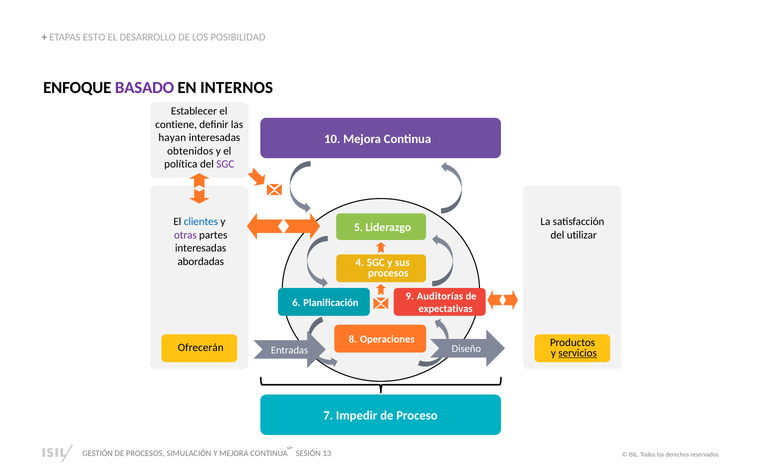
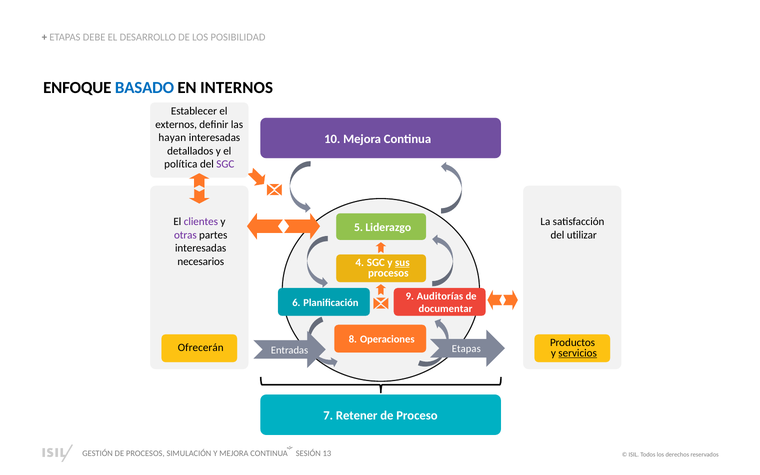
ESTO: ESTO -> DEBE (94, 37)
BASADO colour: purple -> blue (145, 88)
contiene: contiene -> externos (176, 124)
obtenidos: obtenidos -> detallados (190, 151)
clientes colour: blue -> purple (201, 222)
abordadas: abordadas -> necesarios (201, 262)
sus underline: none -> present (402, 263)
expectativas: expectativas -> documentar (446, 309)
Entradas Diseño: Diseño -> Etapas (466, 349)
Impedir: Impedir -> Retener (357, 416)
